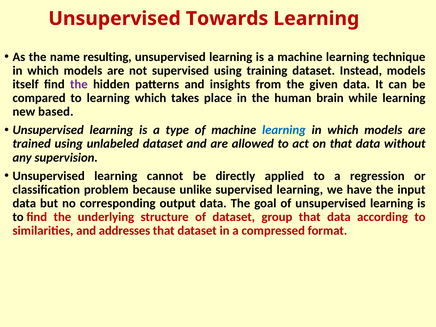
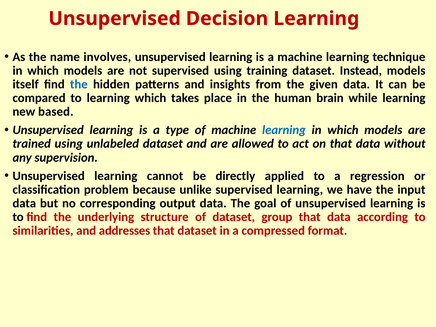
Towards: Towards -> Decision (227, 19)
resulting: resulting -> involves (107, 57)
the colour: purple -> blue (79, 84)
